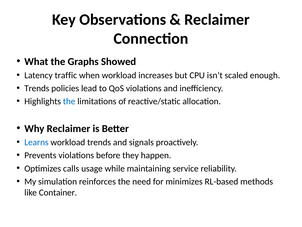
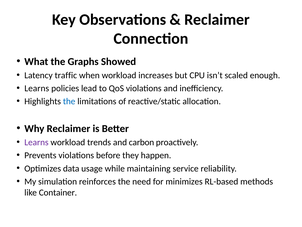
Trends: Trends -> Learns (37, 88)
Learns colour: blue -> purple (36, 142)
signals: signals -> carbon (141, 142)
calls: calls -> data (71, 168)
